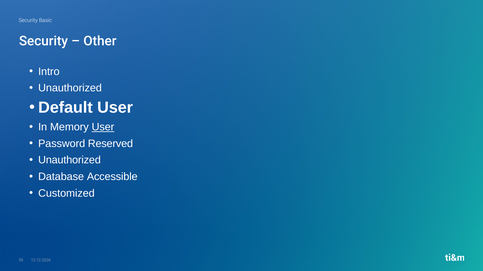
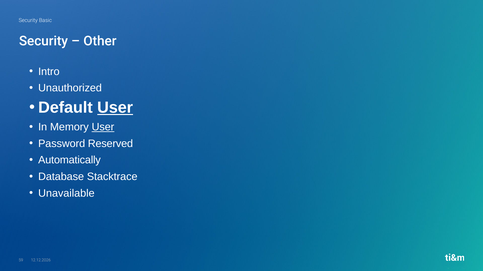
User underline: none -> present (115, 108)
Unauthorized: Unauthorized -> Automatically (70, 161)
Accessible: Accessible -> Stacktrace (112, 177)
Customized: Customized -> Unavailable (66, 194)
